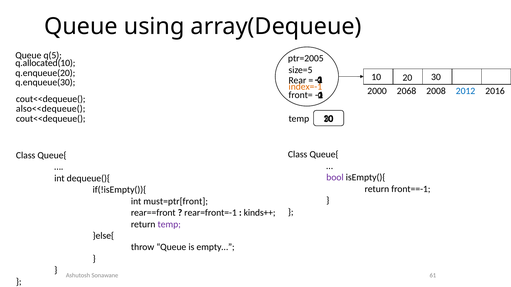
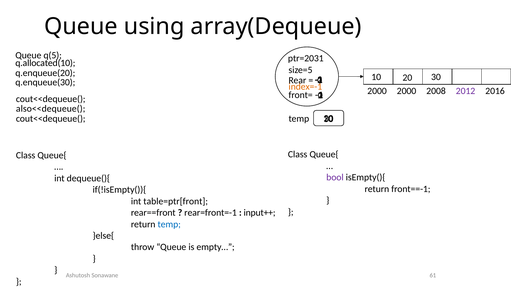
ptr=2005: ptr=2005 -> ptr=2031 (306, 59)
2000 2068: 2068 -> 2000 (407, 91)
2012 colour: blue -> purple (466, 91)
must=ptr[front: must=ptr[front -> table=ptr[front (176, 202)
kinds++: kinds++ -> input++ (260, 213)
temp colour: purple -> blue (169, 225)
